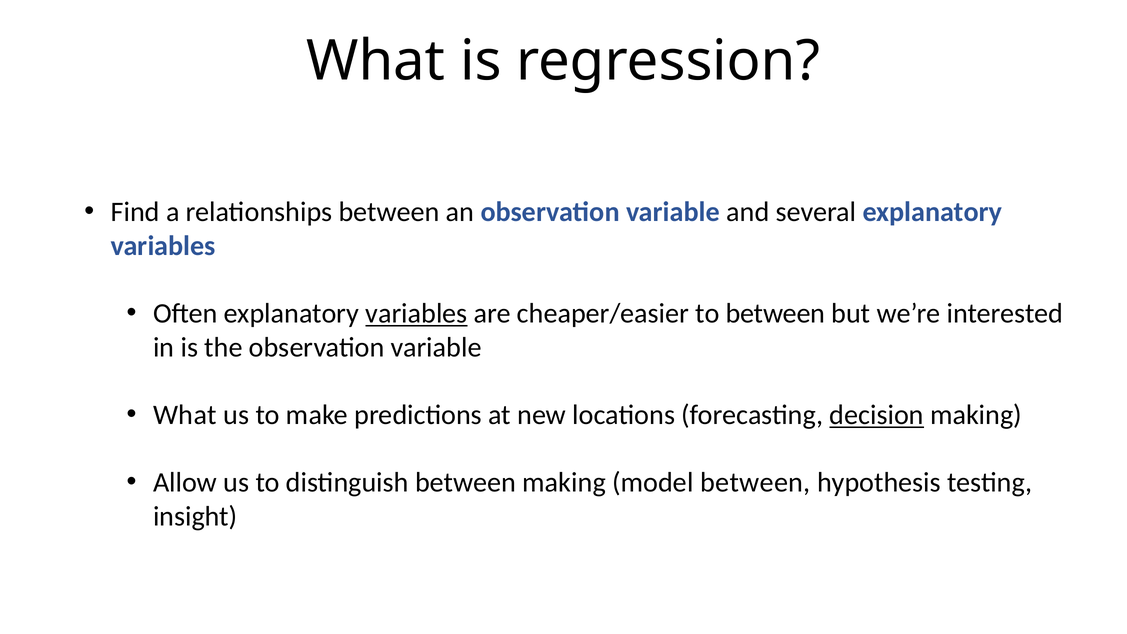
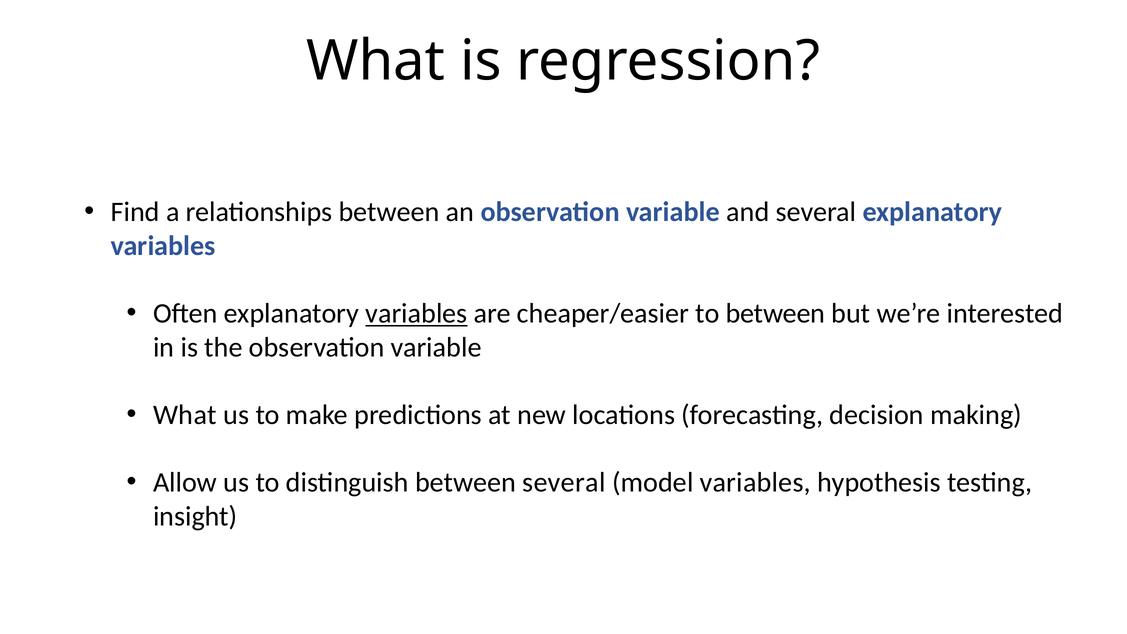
decision underline: present -> none (877, 415)
between making: making -> several (564, 483)
model between: between -> variables (755, 483)
